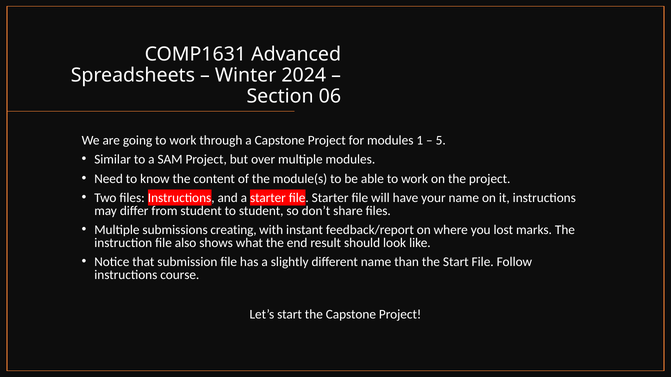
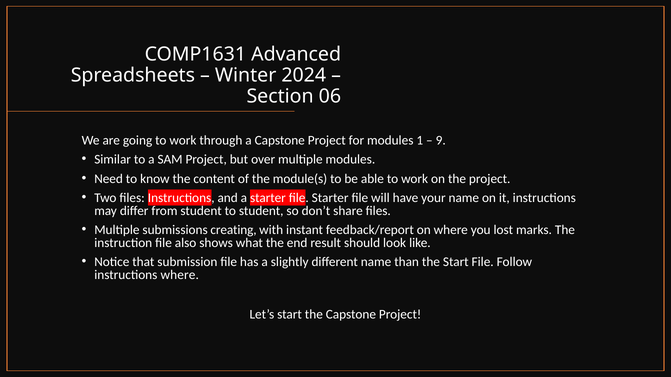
5: 5 -> 9 (441, 140)
instructions course: course -> where (180, 275)
